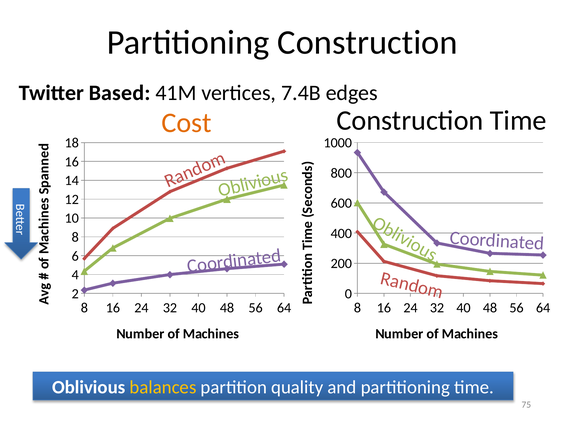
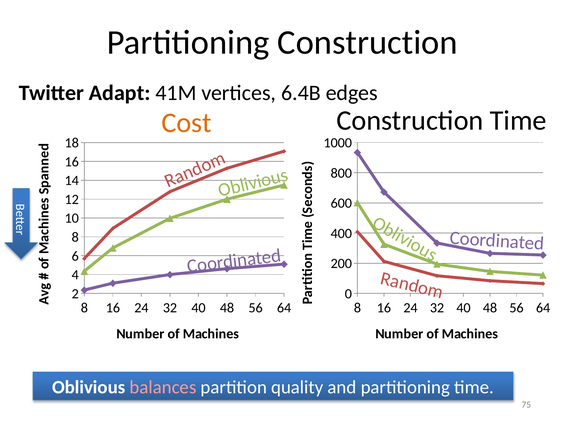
Based: Based -> Adapt (120, 93)
7.4B: 7.4B -> 6.4B (301, 93)
balances colour: yellow -> pink (163, 387)
